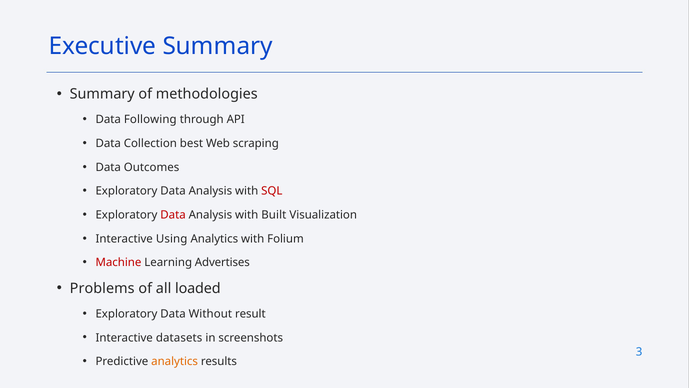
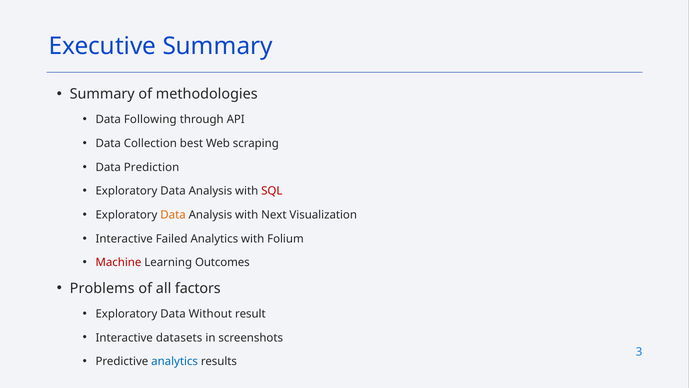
Outcomes: Outcomes -> Prediction (152, 167)
Data colour: red -> orange (173, 215)
Built: Built -> Next (274, 215)
Using: Using -> Failed (172, 239)
Advertises: Advertises -> Outcomes (222, 262)
loaded: loaded -> factors (198, 288)
analytics colour: orange -> blue (175, 361)
